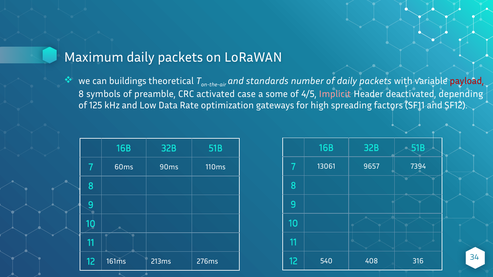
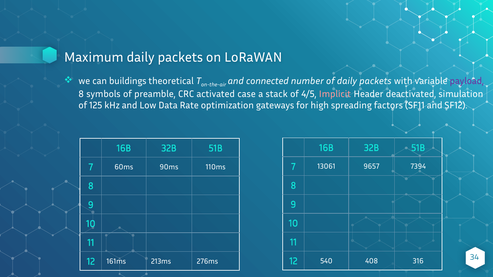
standards: standards -> connected (267, 81)
payload colour: red -> purple (467, 81)
some: some -> stack (277, 94)
depending: depending -> simulation (461, 94)
